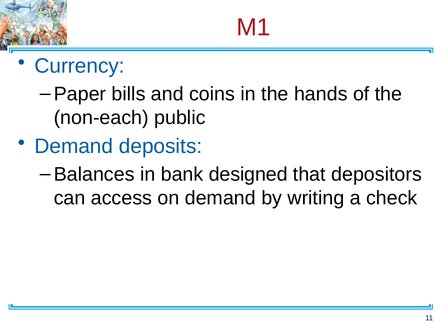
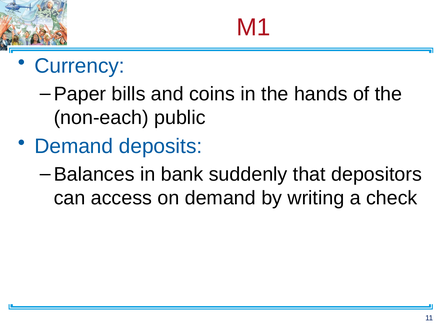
designed: designed -> suddenly (248, 174)
